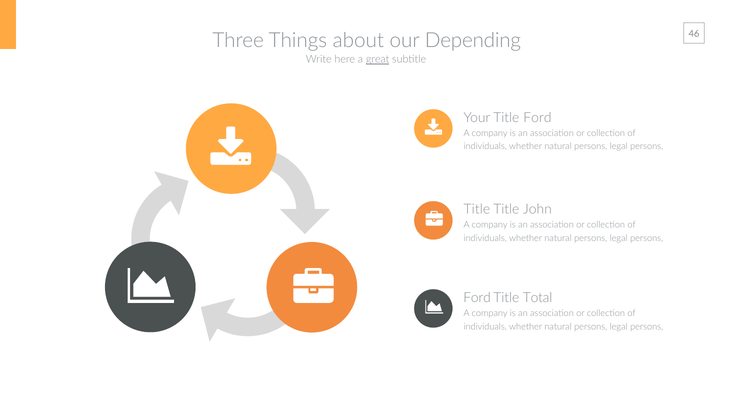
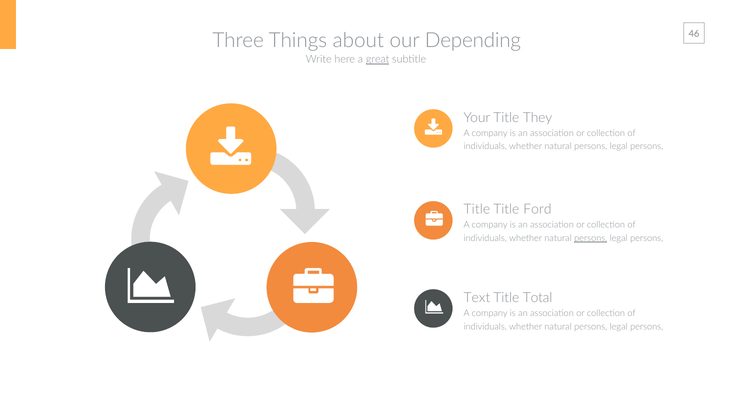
Title Ford: Ford -> They (538, 118)
John: John -> Ford (537, 209)
persons underline: none -> present (591, 238)
Ford: Ford -> Text (477, 298)
